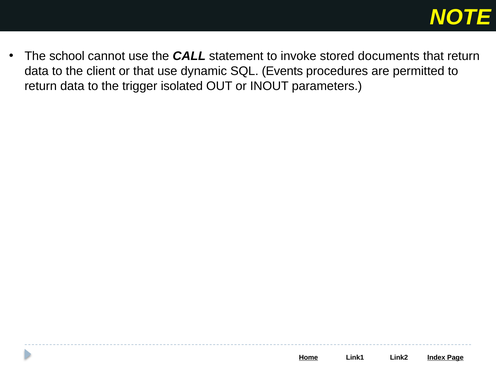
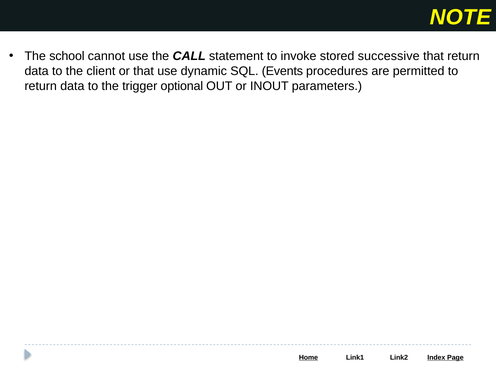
documents: documents -> successive (389, 56)
isolated: isolated -> optional (182, 86)
